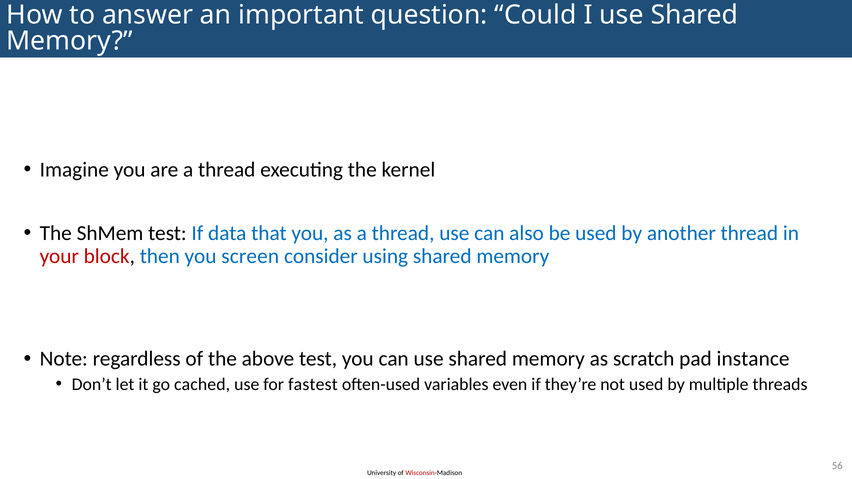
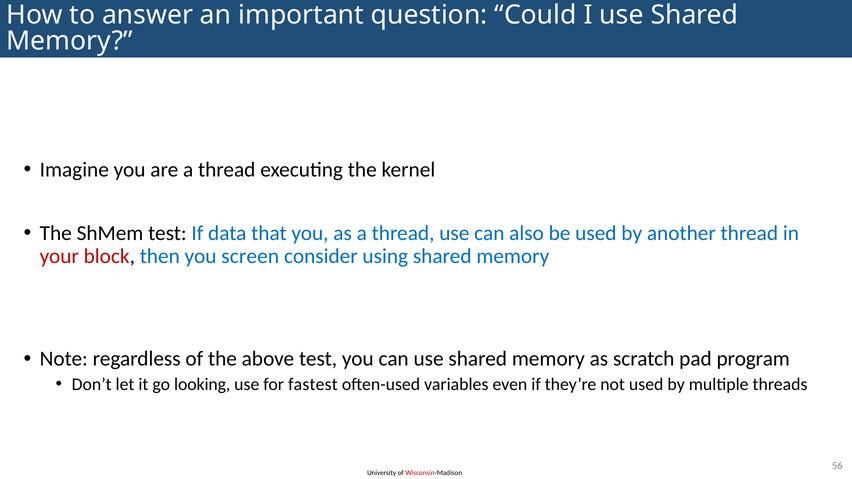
instance: instance -> program (753, 359)
cached: cached -> looking (202, 385)
